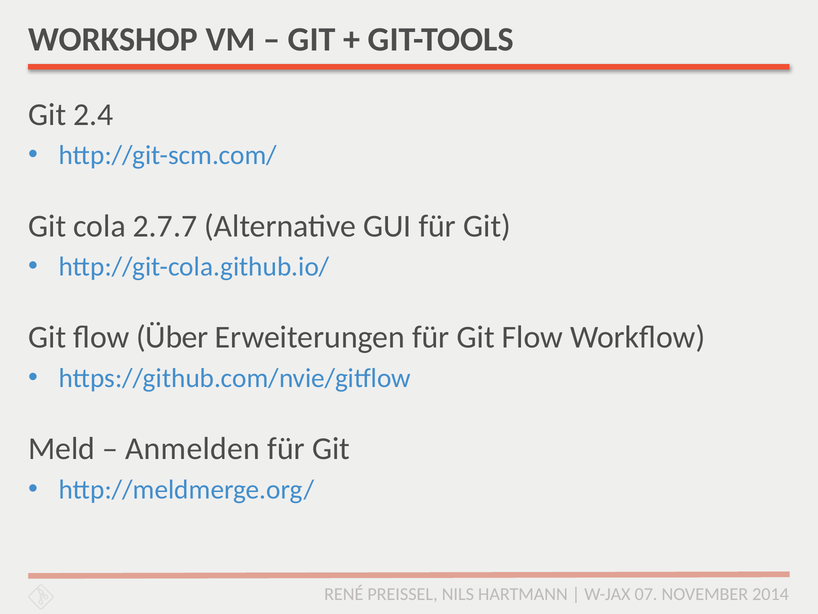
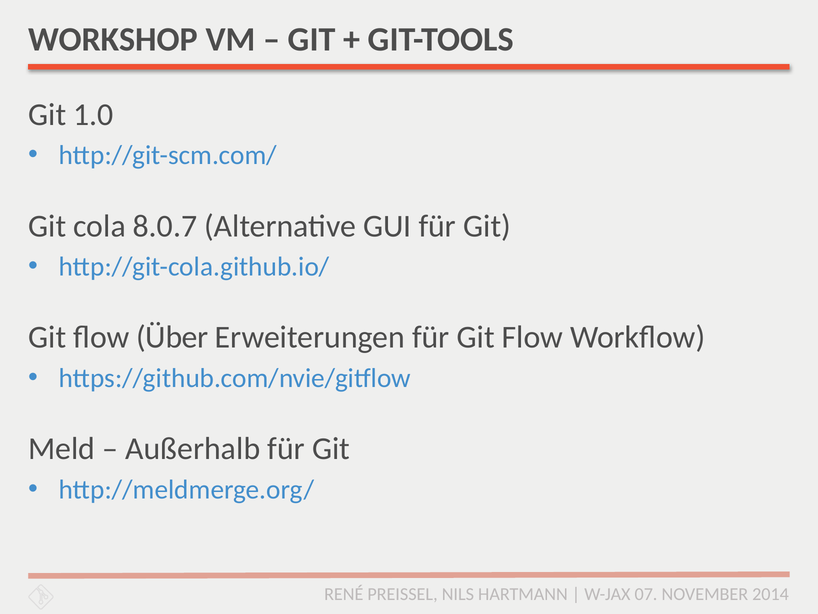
2.4: 2.4 -> 1.0 (93, 114)
2.7.7: 2.7.7 -> 8.0.7 (165, 226)
Anmelden: Anmelden -> Außerhalb (193, 449)
